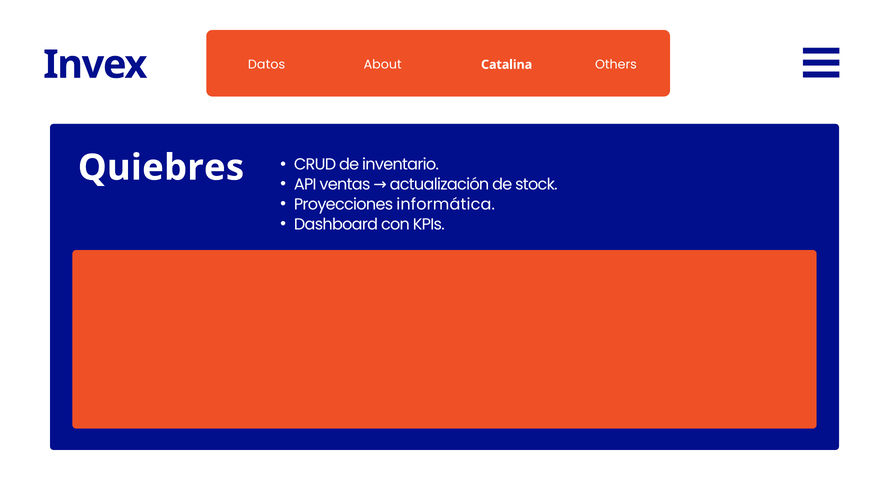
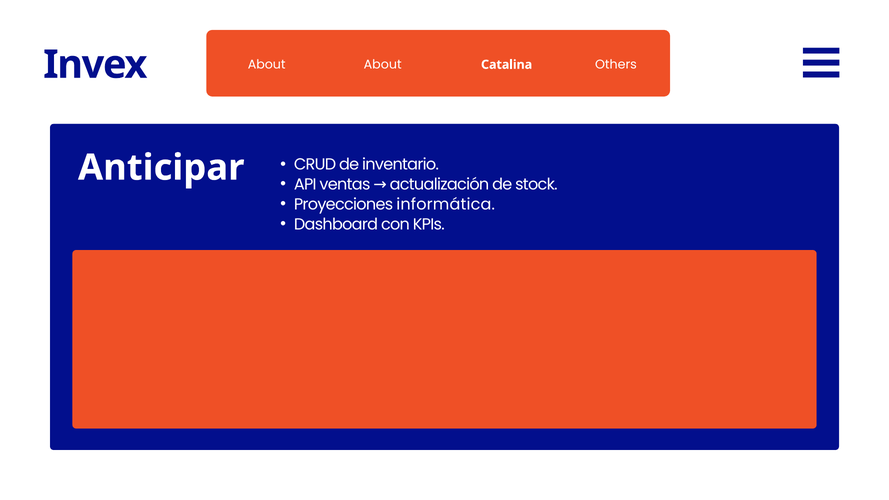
Datos: Datos -> About (267, 65)
Quiebres: Quiebres -> Anticipar (161, 168)
